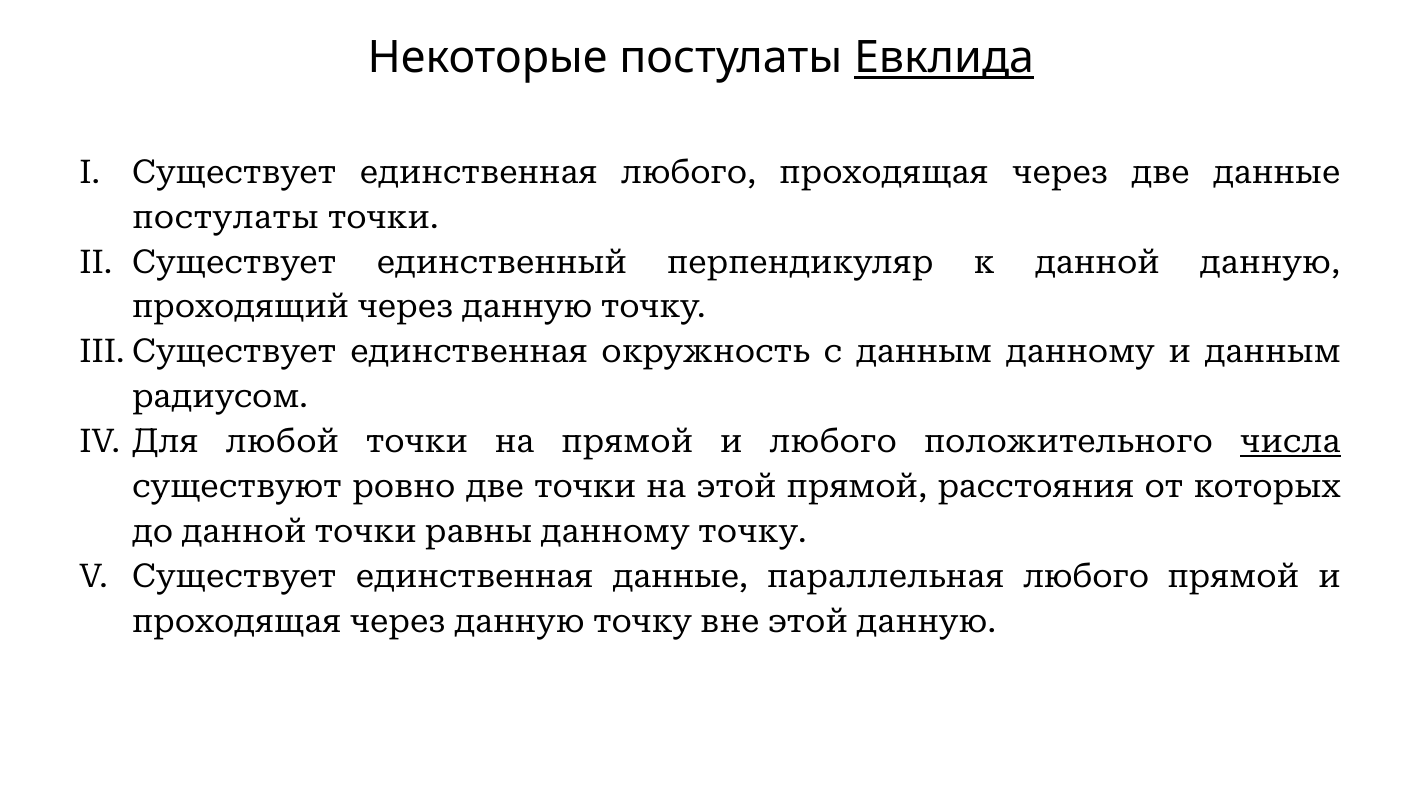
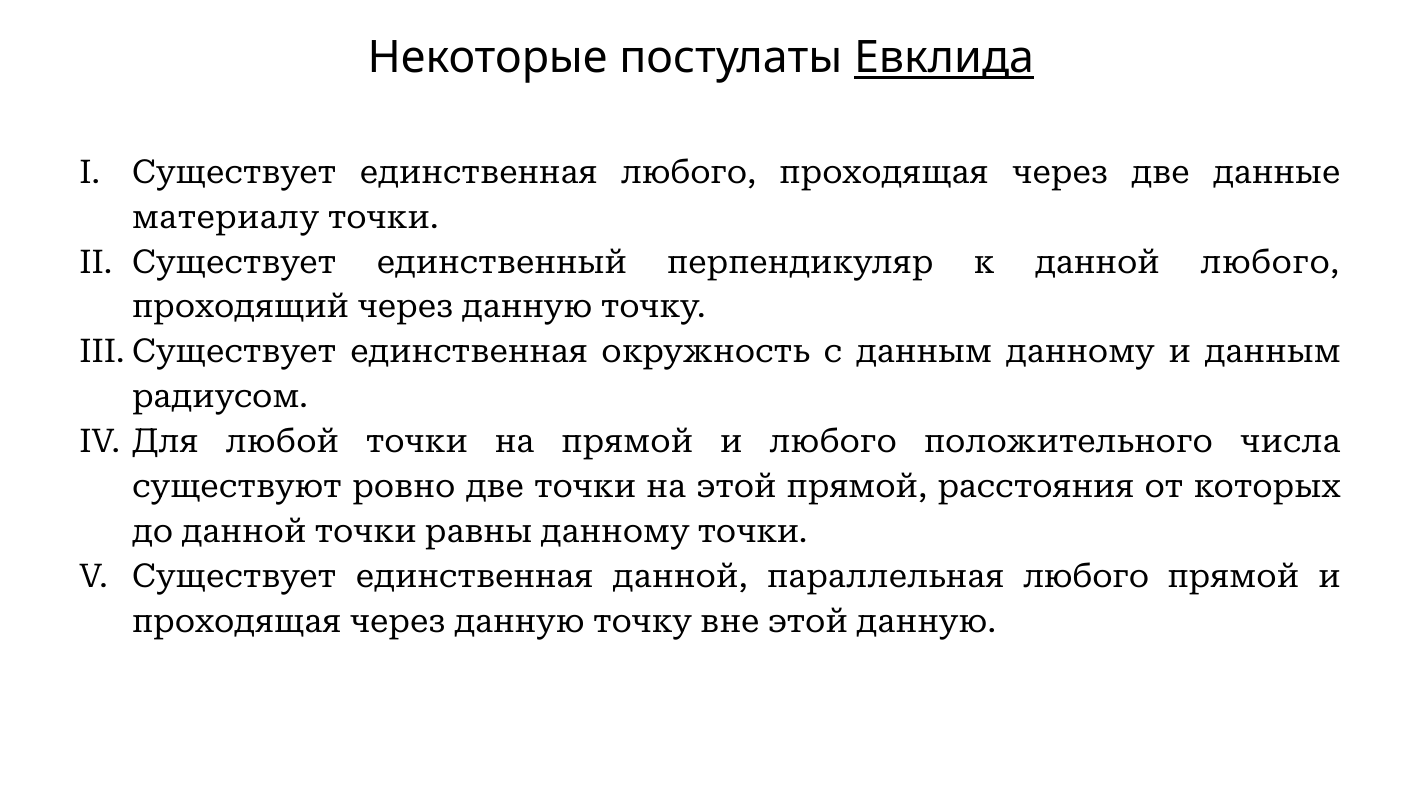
постулаты: постулаты -> материалу (226, 217)
данной данную: данную -> любого (1270, 262)
числа underline: present -> none (1290, 442)
данному точку: точку -> точки (752, 532)
единственная данные: данные -> данной (680, 577)
